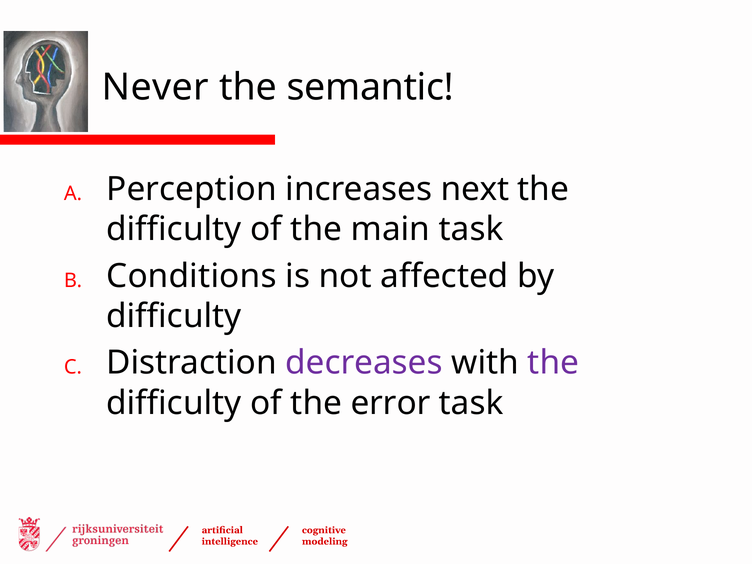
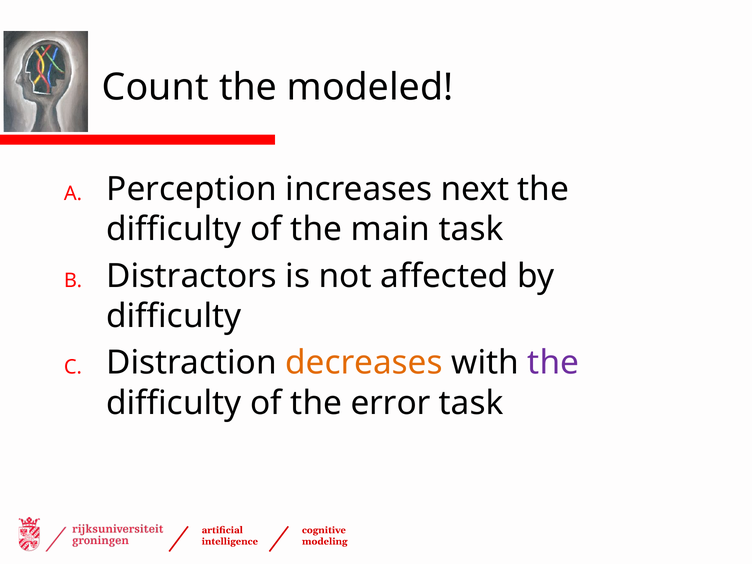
Never: Never -> Count (155, 87)
semantic: semantic -> modeled (370, 87)
Conditions: Conditions -> Distractors (192, 276)
decreases colour: purple -> orange (364, 363)
